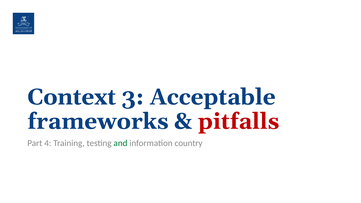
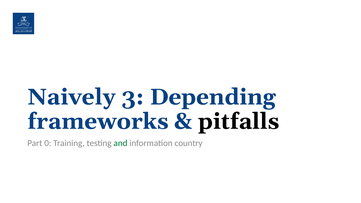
Context: Context -> Naively (72, 97)
Acceptable: Acceptable -> Depending (213, 97)
pitfalls colour: red -> black (239, 121)
4: 4 -> 0 (48, 143)
